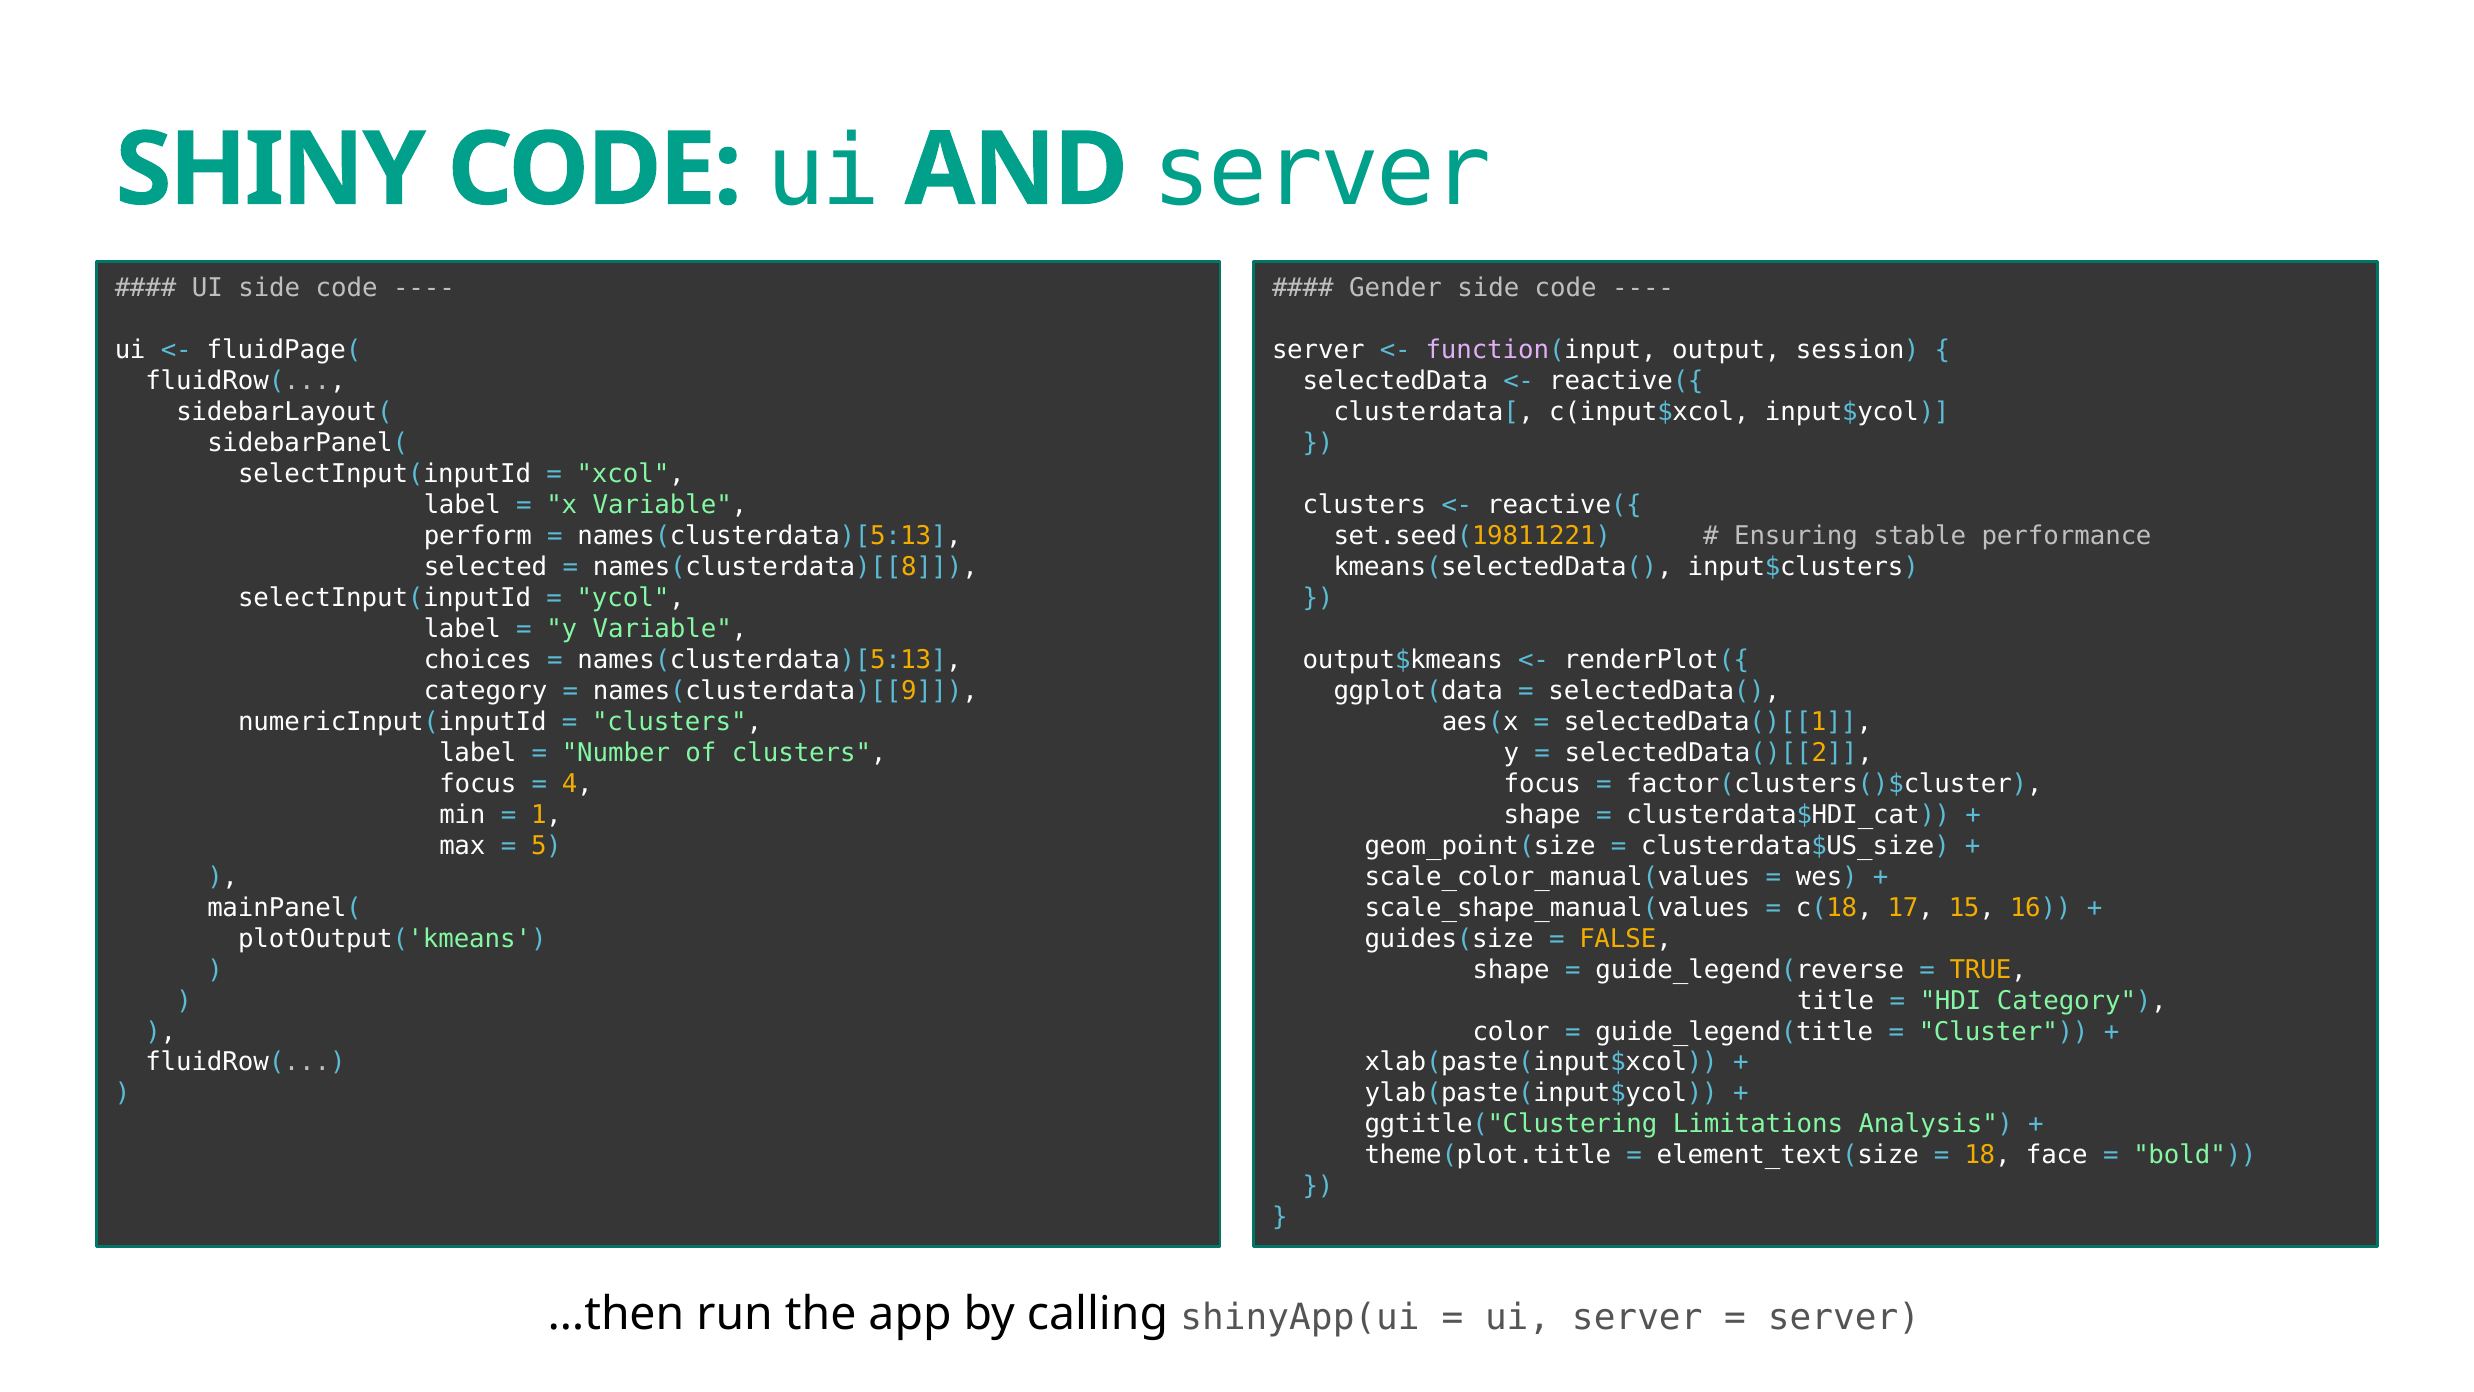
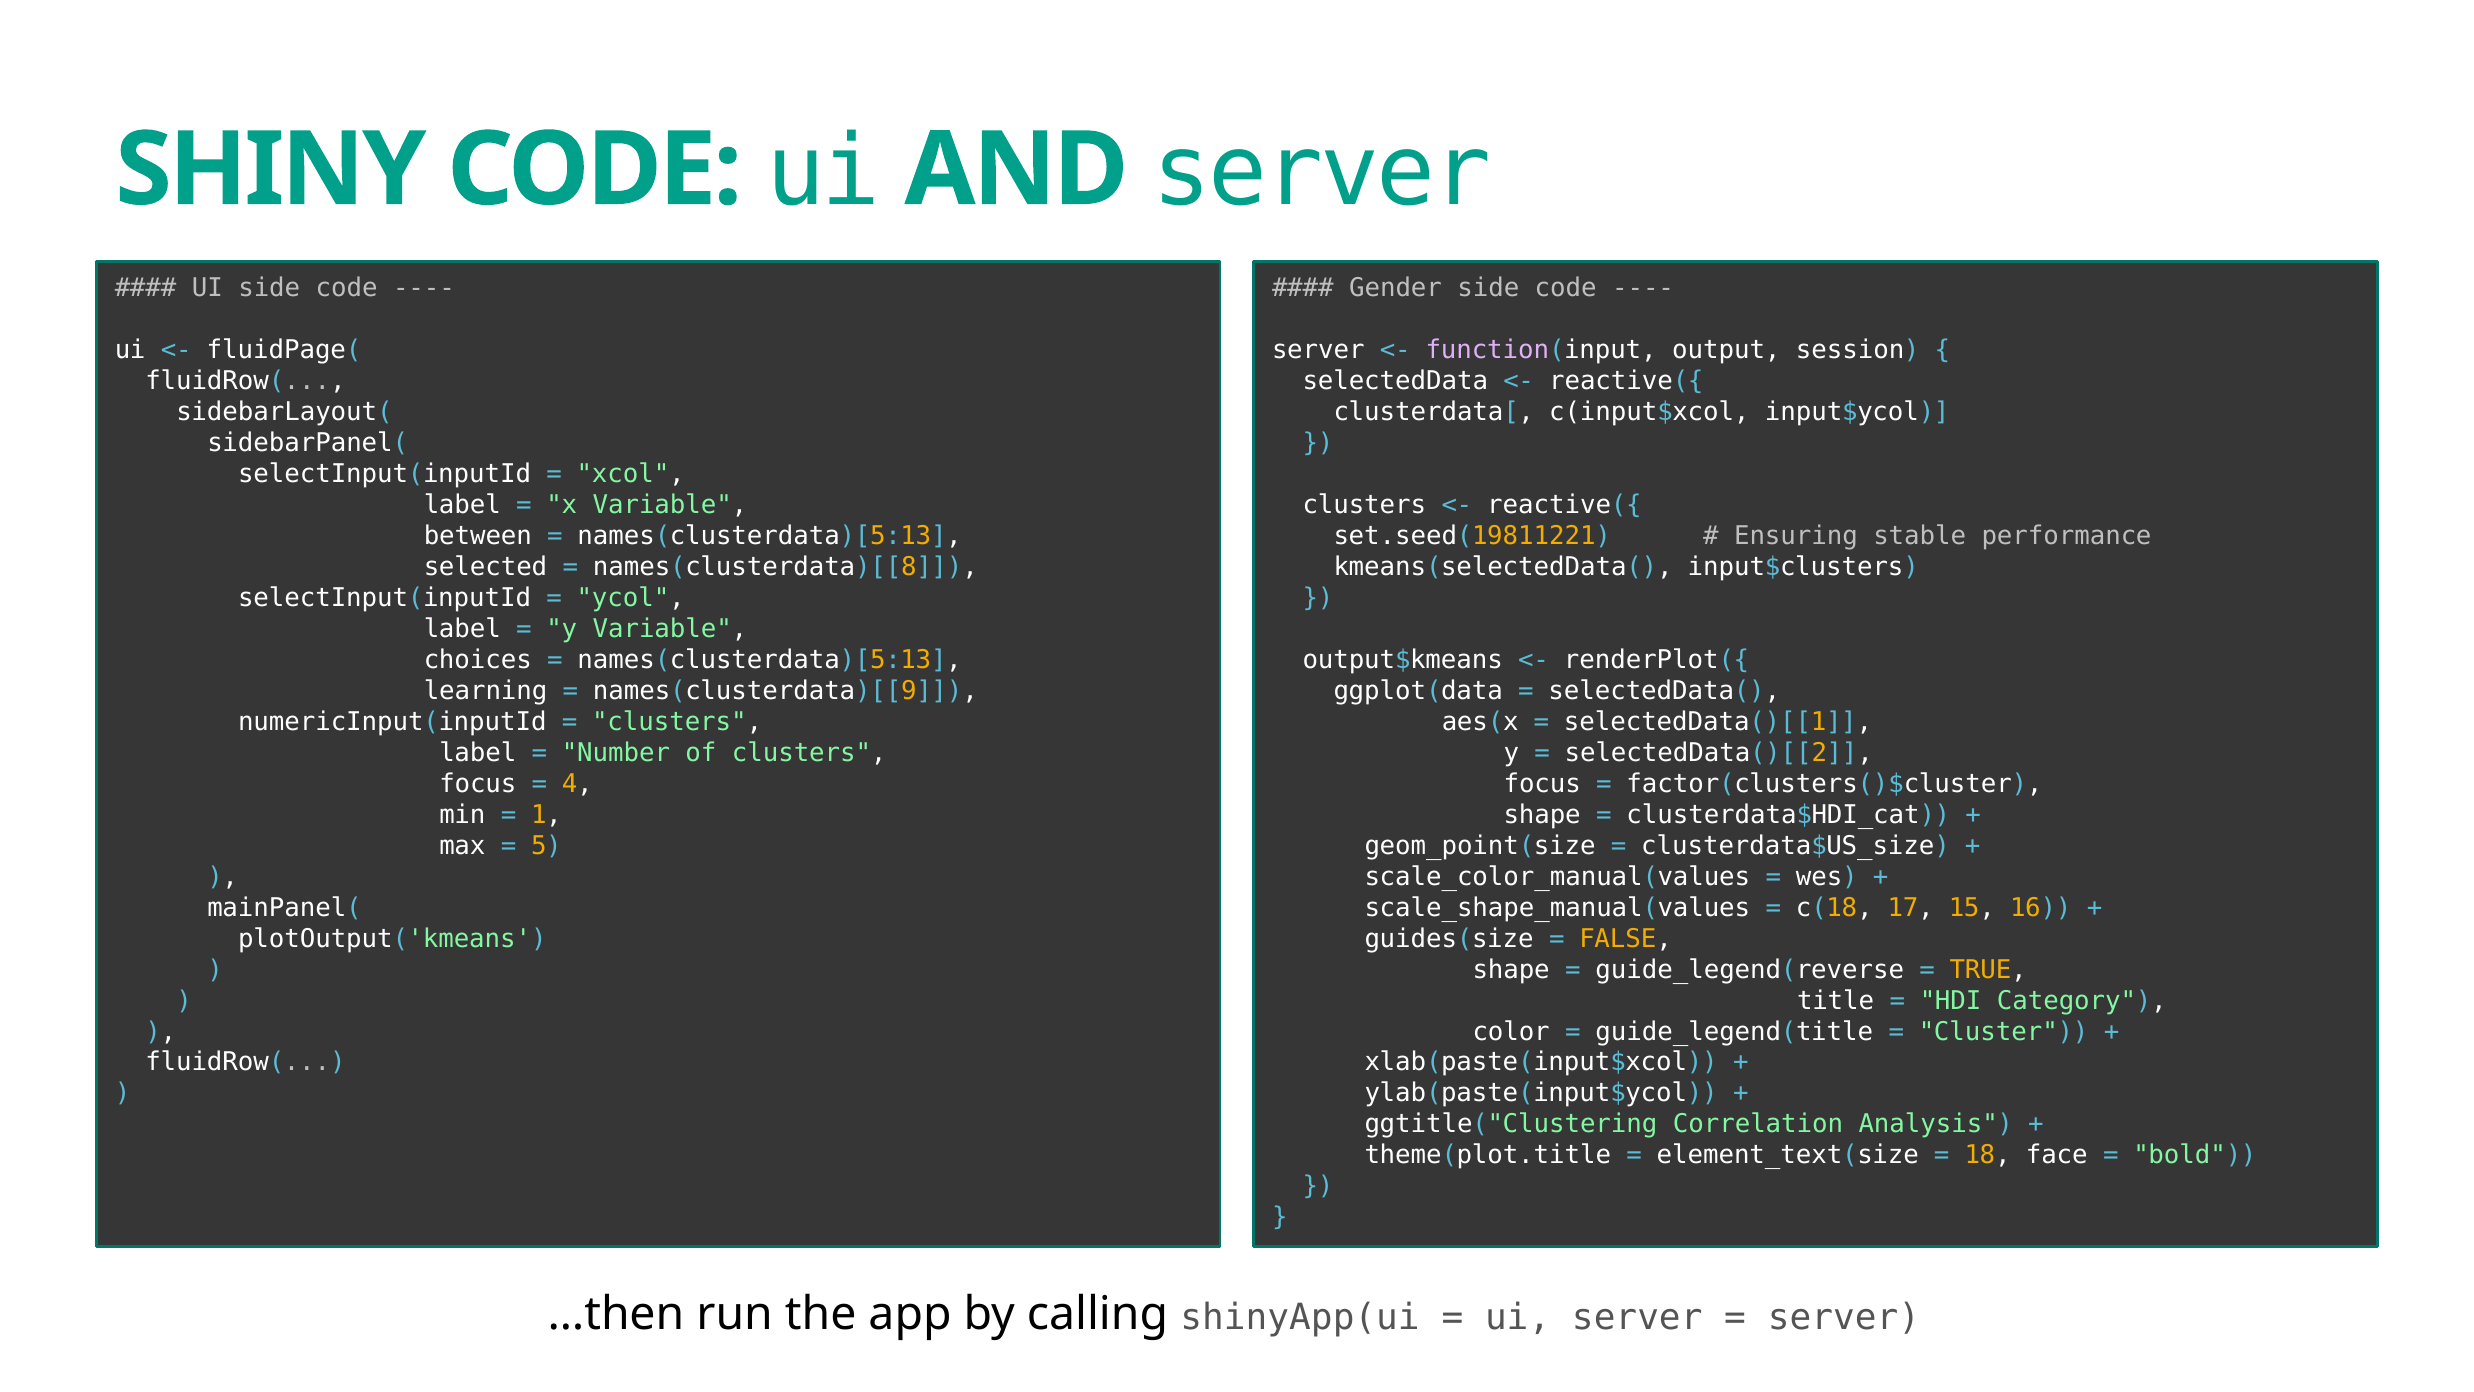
perform: perform -> between (478, 536)
category: category -> learning (486, 691)
Limitations: Limitations -> Correlation (1758, 1124)
